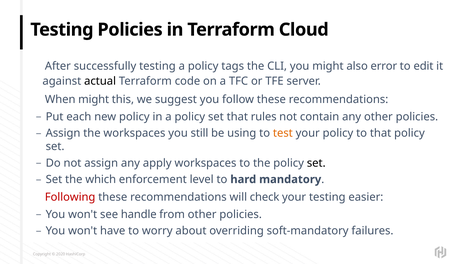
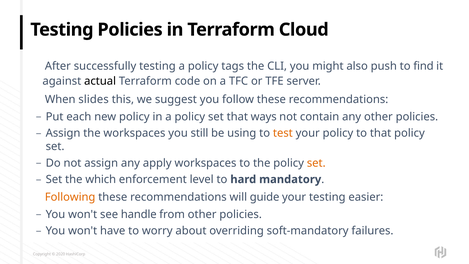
error: error -> push (384, 66)
edit: edit -> find (423, 66)
When might: might -> slides (94, 99)
rules: rules -> ways (264, 117)
set colour: black -> orange (316, 163)
Following colour: red -> orange (70, 197)
check: check -> guide (265, 197)
